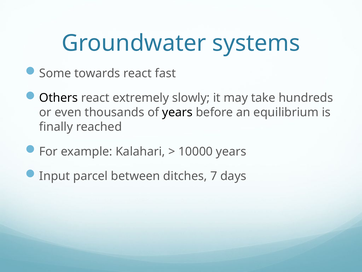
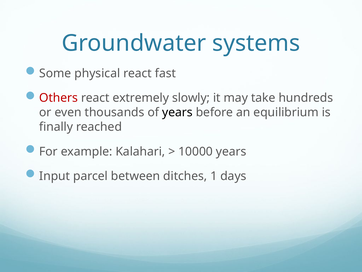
towards: towards -> physical (97, 73)
Others colour: black -> red (59, 98)
7: 7 -> 1 (214, 176)
